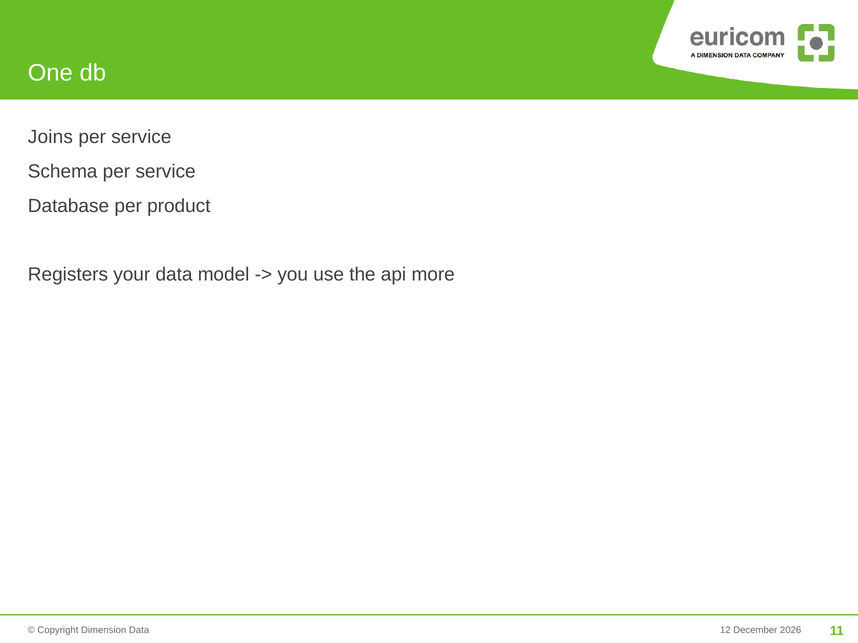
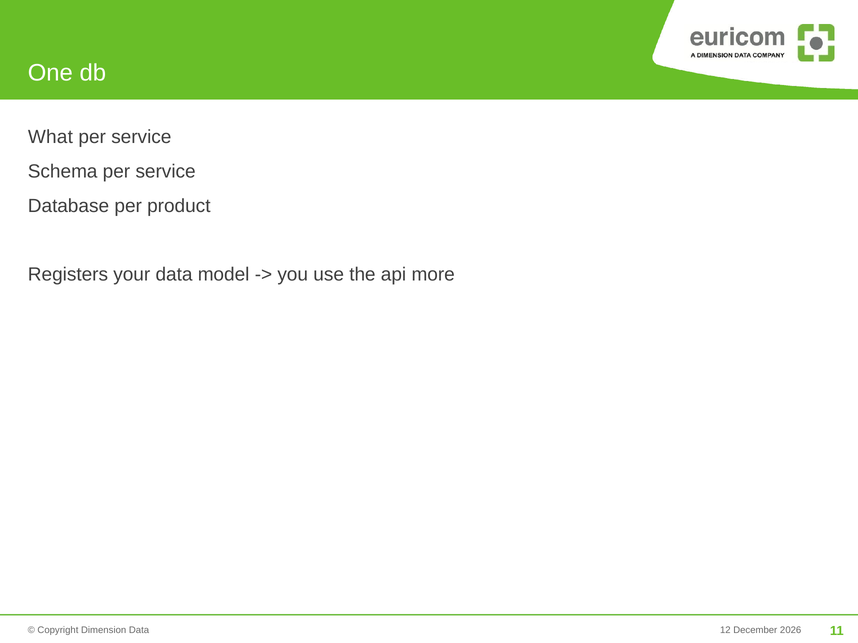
Joins: Joins -> What (50, 137)
